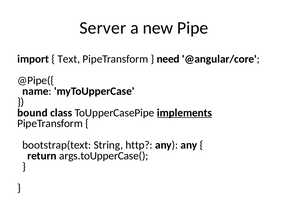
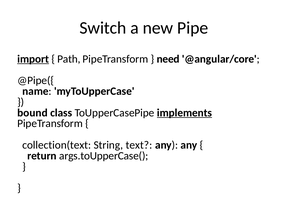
Server: Server -> Switch (103, 28)
import underline: none -> present (33, 59)
Text: Text -> Path (69, 59)
bootstrap(text: bootstrap(text -> collection(text (57, 145)
http: http -> text (139, 145)
